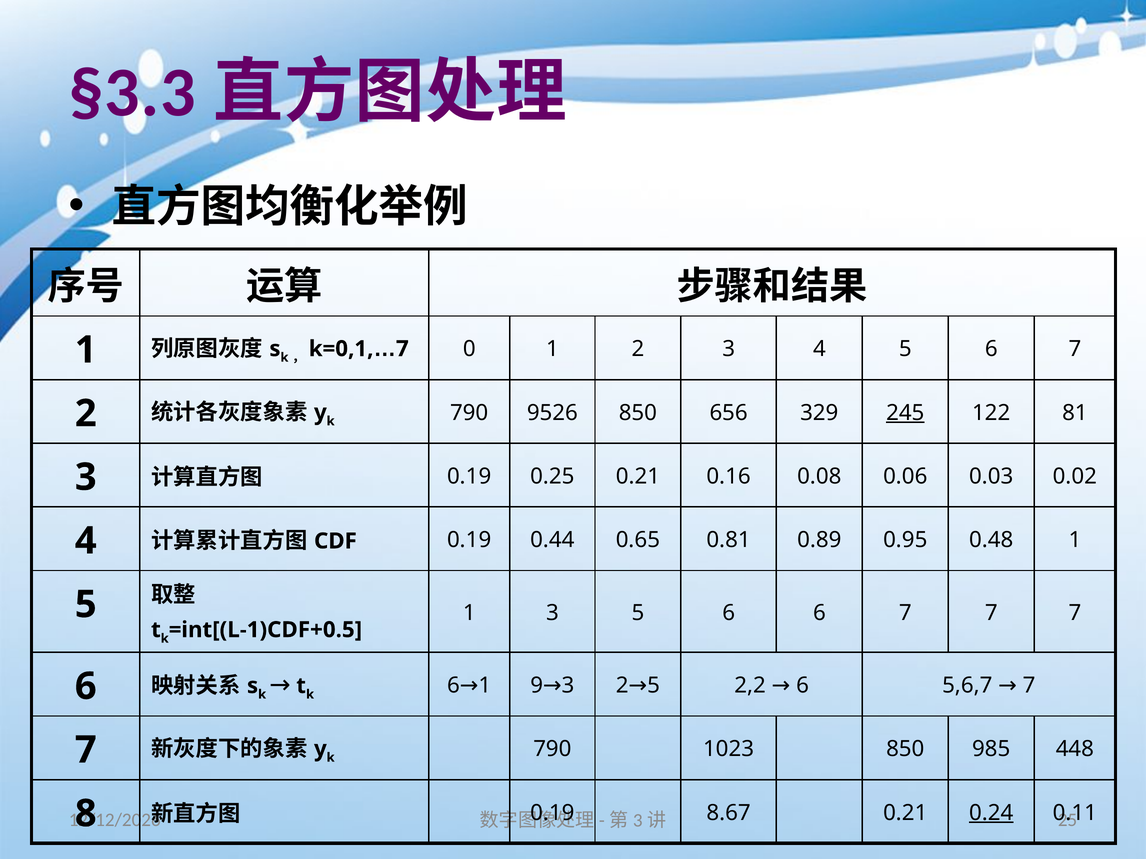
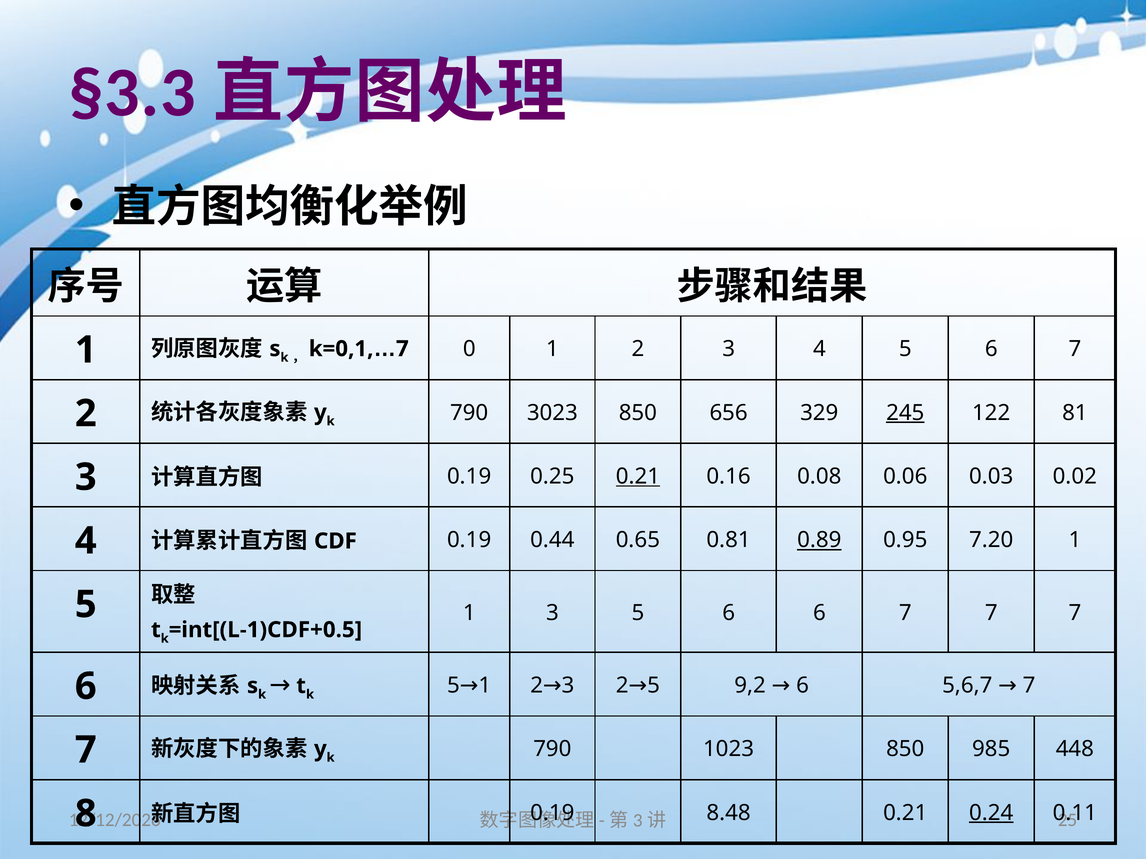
9526: 9526 -> 3023 (552, 413)
0.21 underline: none -> present (638, 477)
0.89 underline: none -> present (819, 540)
0.48: 0.48 -> 7.20 (991, 540)
9: 9 -> 2 (537, 686)
2,2: 2,2 -> 9,2 (750, 686)
6: 6 -> 5 (453, 686)
8.67: 8.67 -> 8.48 (729, 813)
